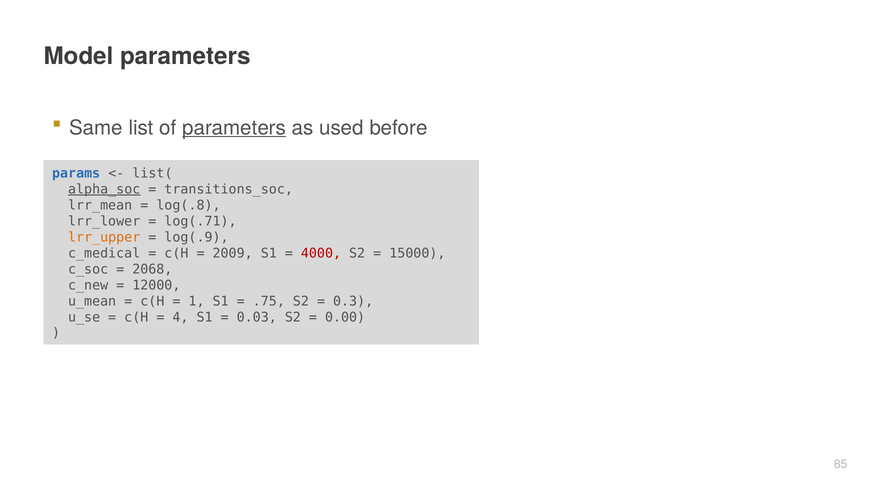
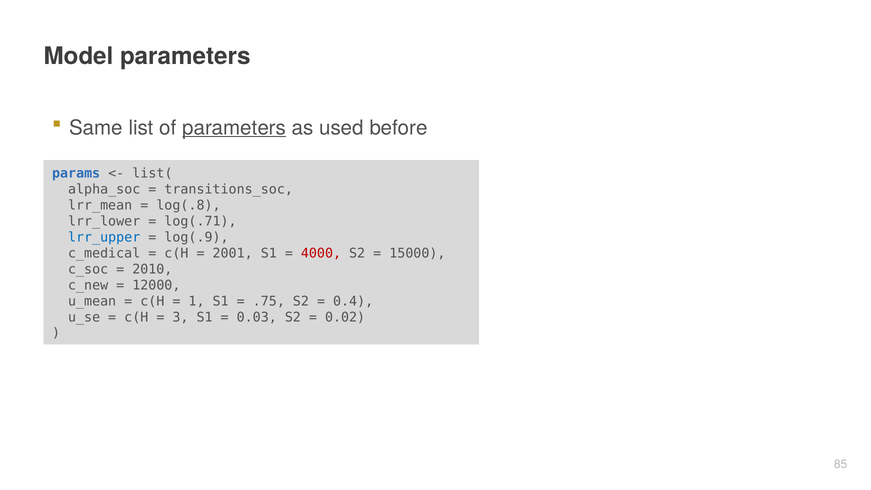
alpha_soc underline: present -> none (104, 189)
lrr_upper colour: orange -> blue (104, 237)
2009: 2009 -> 2001 (233, 253)
2068: 2068 -> 2010 (152, 269)
0.3: 0.3 -> 0.4 (353, 301)
4: 4 -> 3 (180, 317)
0.00: 0.00 -> 0.02 (345, 317)
